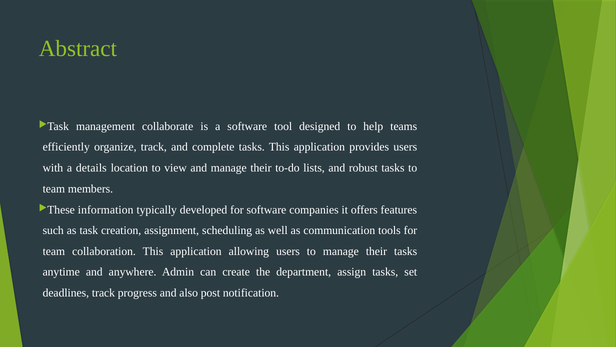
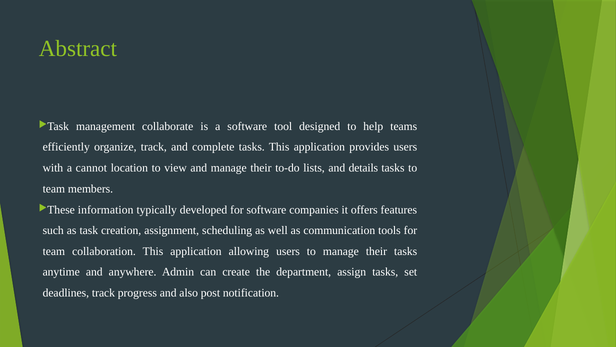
details: details -> cannot (91, 168)
robust: robust -> details (363, 168)
